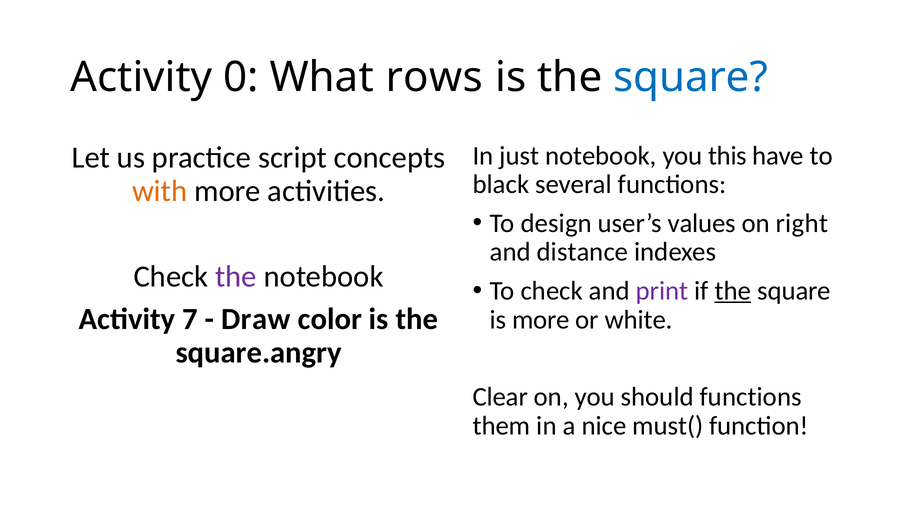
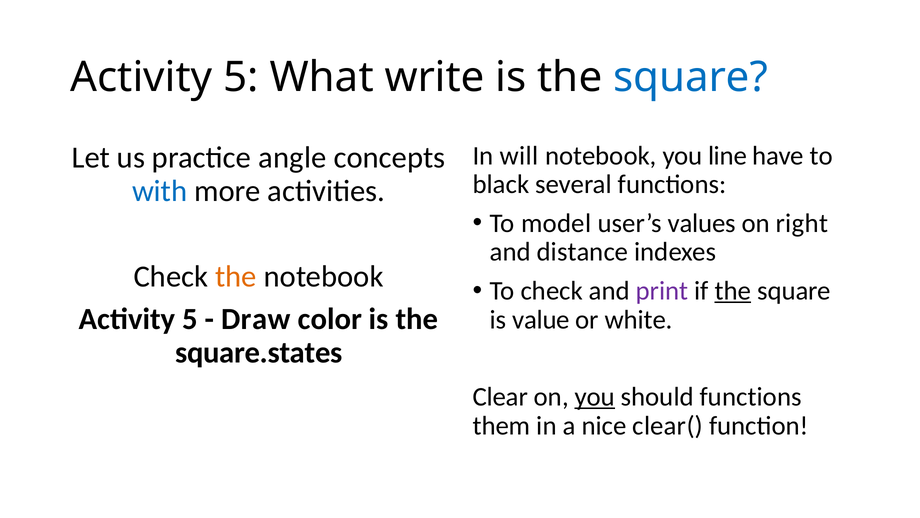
0: 0 -> 5 (241, 77)
rows: rows -> write (435, 77)
just: just -> will (519, 155)
this: this -> line (727, 155)
script: script -> angle (292, 158)
with colour: orange -> blue (160, 191)
design: design -> model (556, 223)
the colour: purple -> orange (236, 276)
7: 7 -> 5 (190, 319)
is more: more -> value (541, 319)
square.angry: square.angry -> square.states (259, 352)
you underline: none -> present (595, 396)
must(: must( -> clear( (668, 425)
